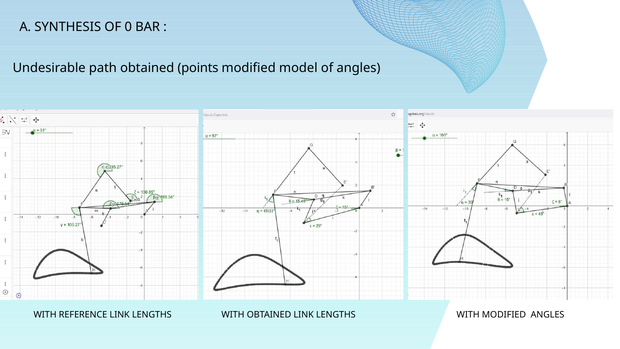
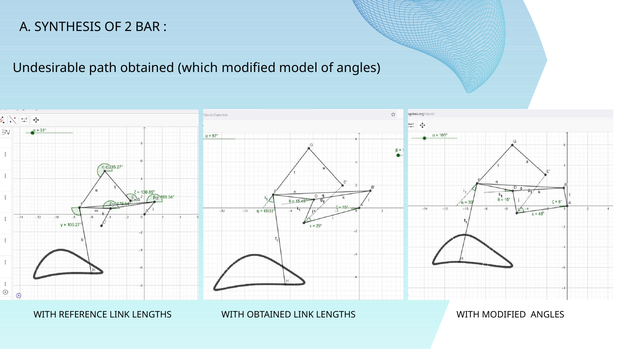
0: 0 -> 2 (128, 27)
points: points -> which (198, 68)
